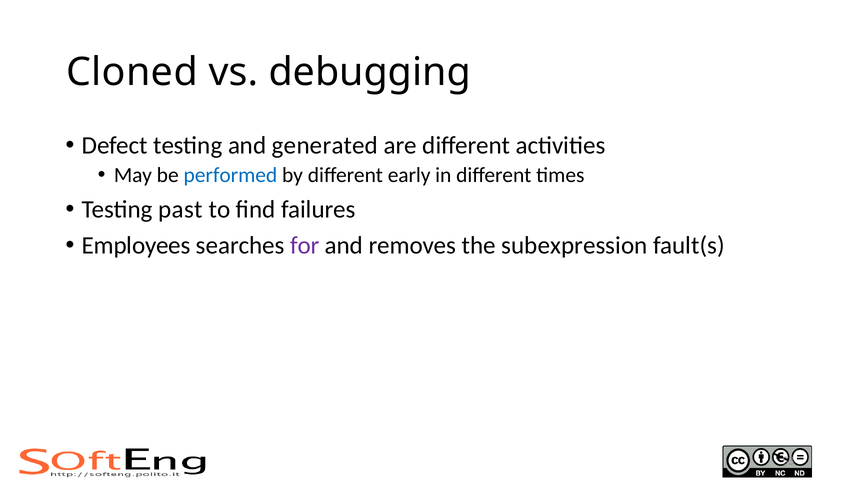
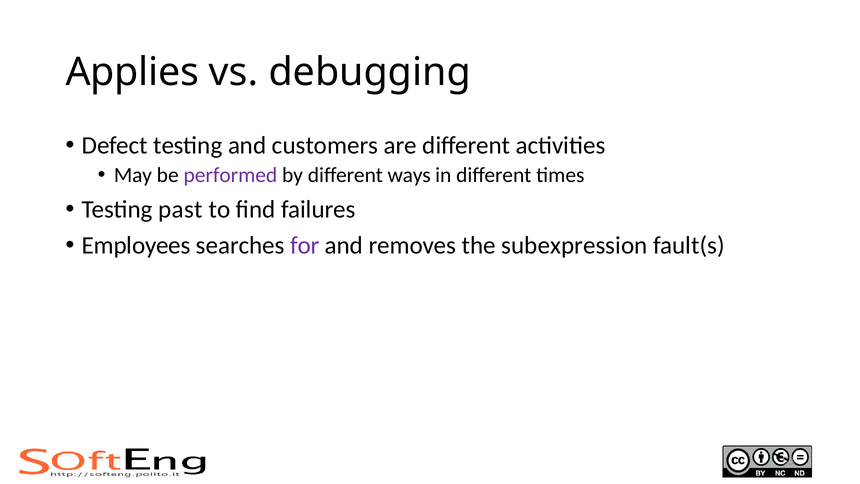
Cloned: Cloned -> Applies (132, 72)
generated: generated -> customers (325, 145)
performed colour: blue -> purple (230, 175)
early: early -> ways (409, 175)
